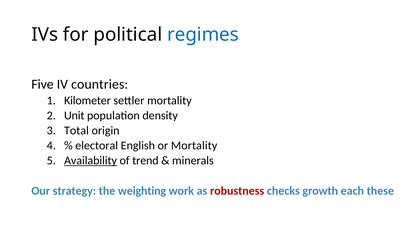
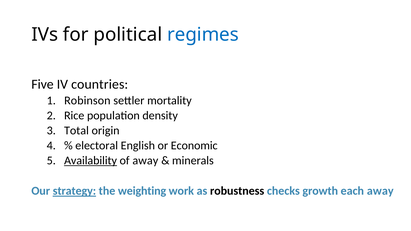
Kilometer: Kilometer -> Robinson (87, 100)
Unit: Unit -> Rice (74, 116)
or Mortality: Mortality -> Economic (194, 146)
of trend: trend -> away (145, 161)
strategy underline: none -> present (74, 191)
robustness colour: red -> black (237, 191)
each these: these -> away (380, 191)
